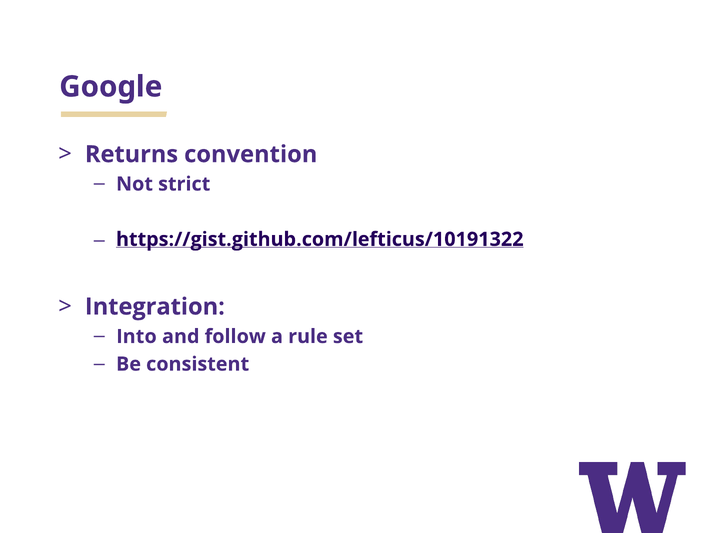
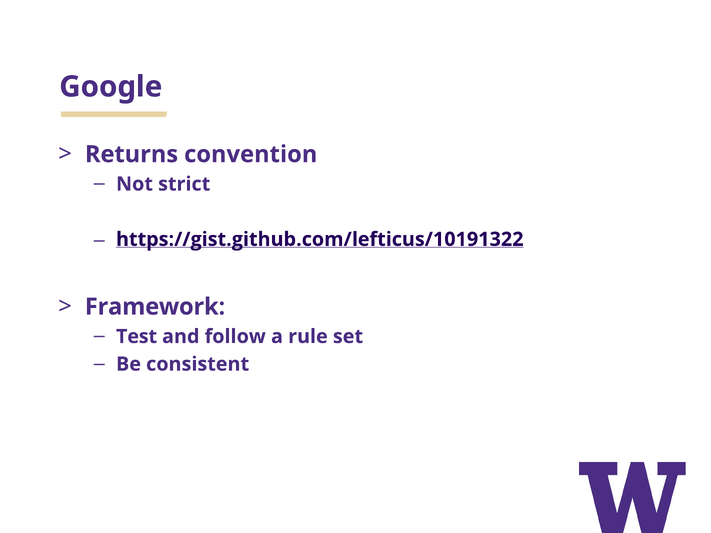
Integration: Integration -> Framework (155, 307)
Into: Into -> Test (137, 337)
